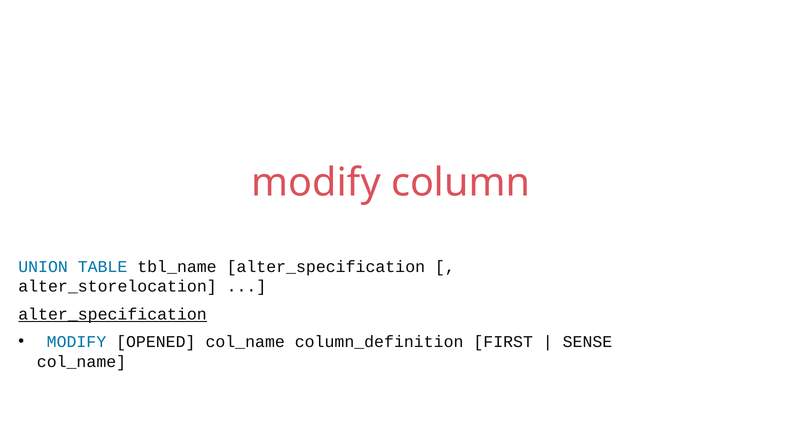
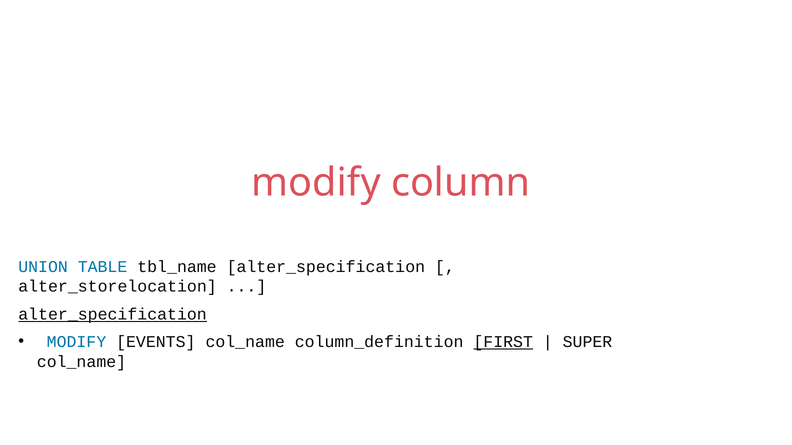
OPENED: OPENED -> EVENTS (156, 342)
FIRST underline: none -> present (503, 342)
SENSE: SENSE -> SUPER (587, 342)
